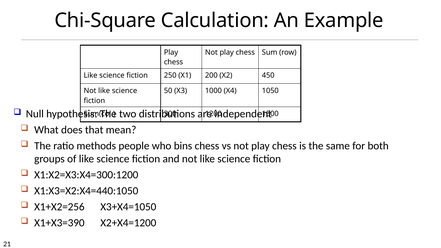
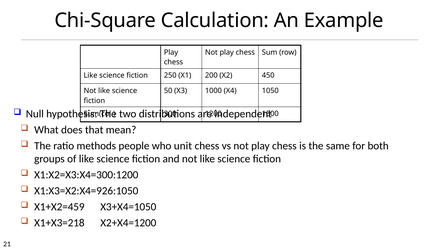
bins: bins -> unit (183, 146)
X1:X3=X2:X4=440:1050: X1:X3=X2:X4=440:1050 -> X1:X3=X2:X4=926:1050 (86, 191)
X1+X2=256: X1+X2=256 -> X1+X2=459 (59, 207)
X1+X3=390: X1+X3=390 -> X1+X3=218 (59, 223)
